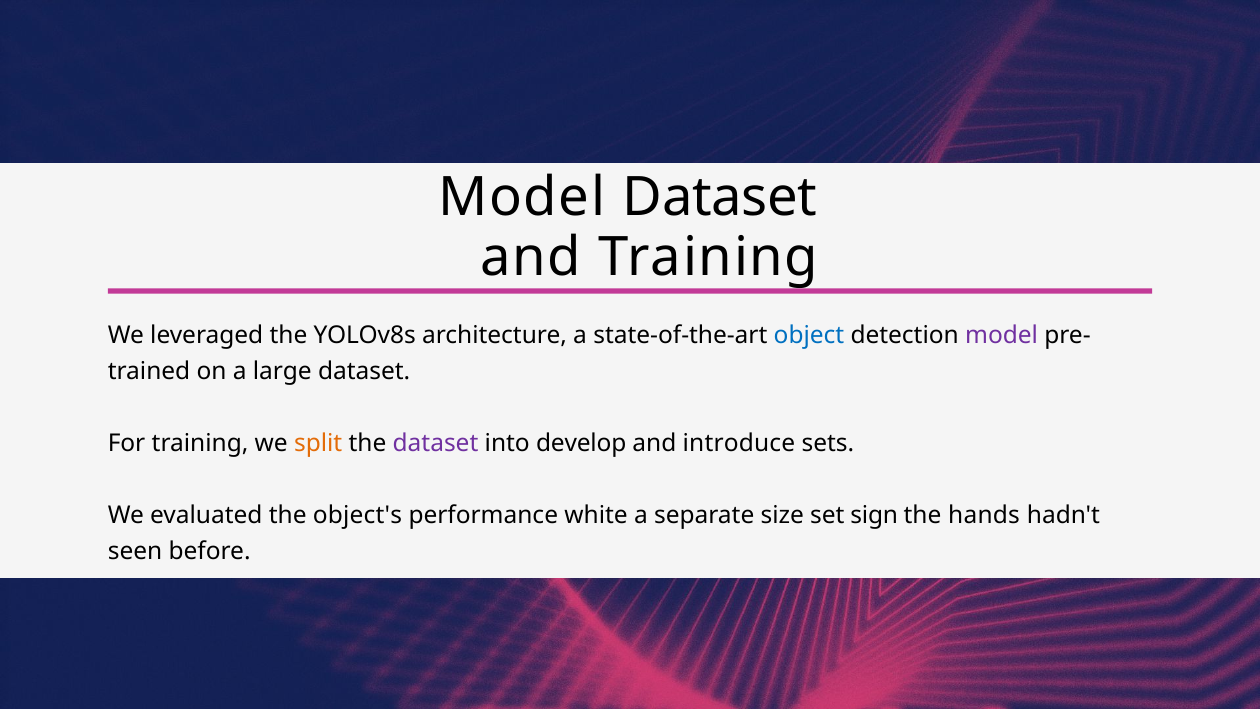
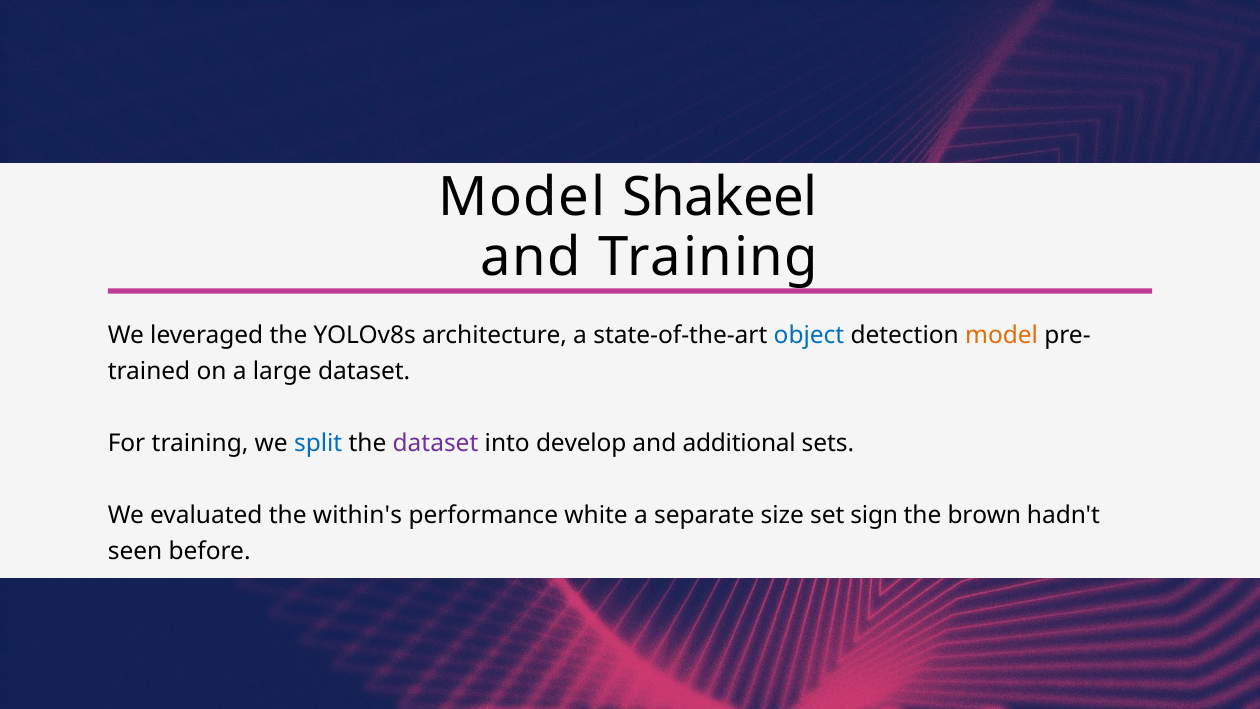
Model Dataset: Dataset -> Shakeel (720, 198)
model colour: purple -> orange (1002, 335)
split colour: orange -> blue (318, 443)
introduce: introduce -> additional (739, 443)
object's: object's -> within's (357, 515)
hands: hands -> brown (984, 515)
